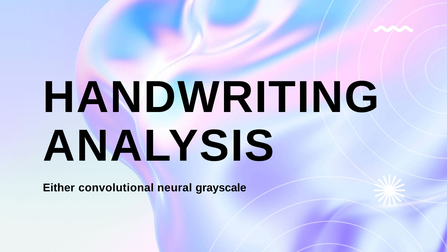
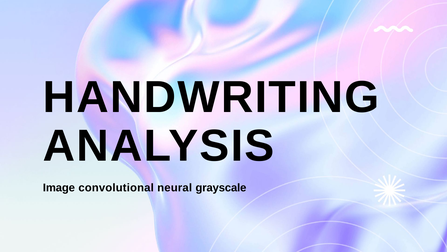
Either: Either -> Image (59, 187)
